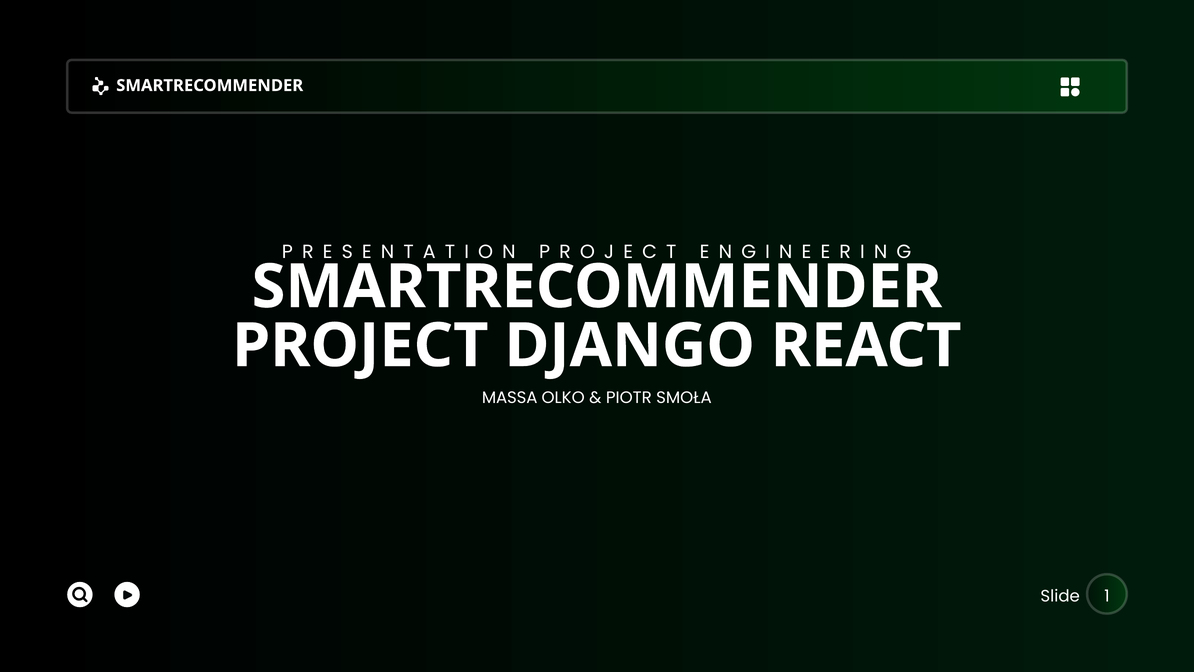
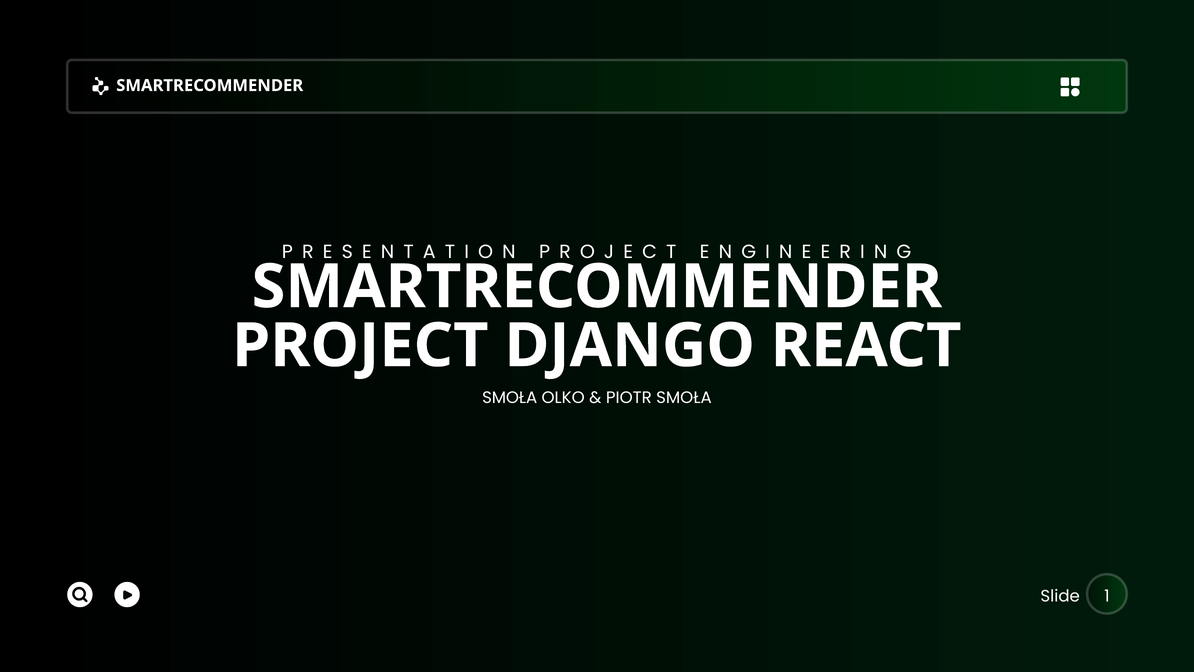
MASSA: MASSA -> SMOŁA (510, 398)
